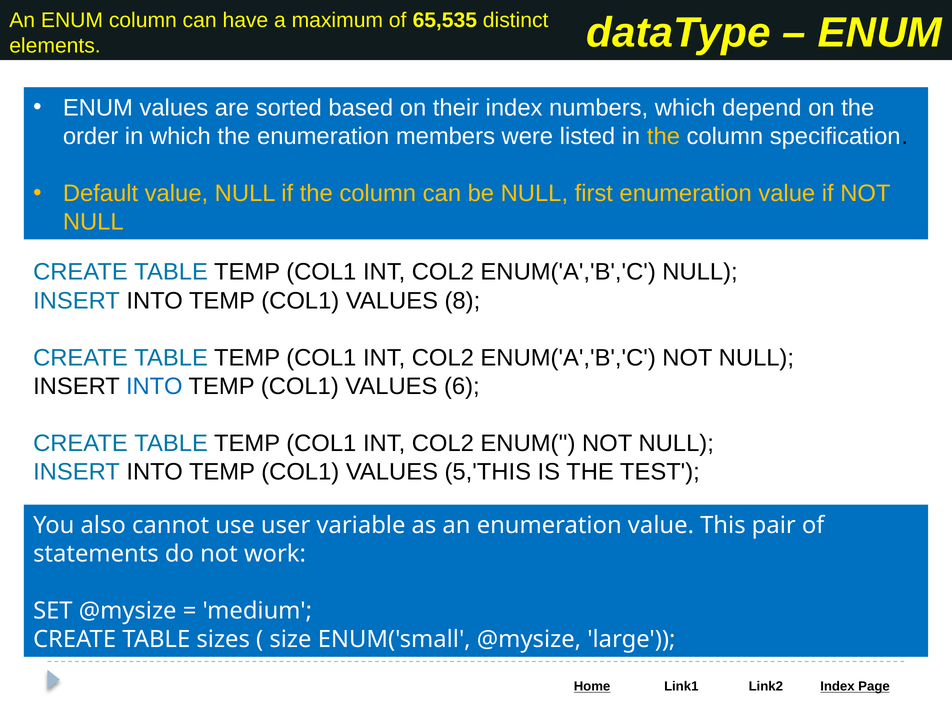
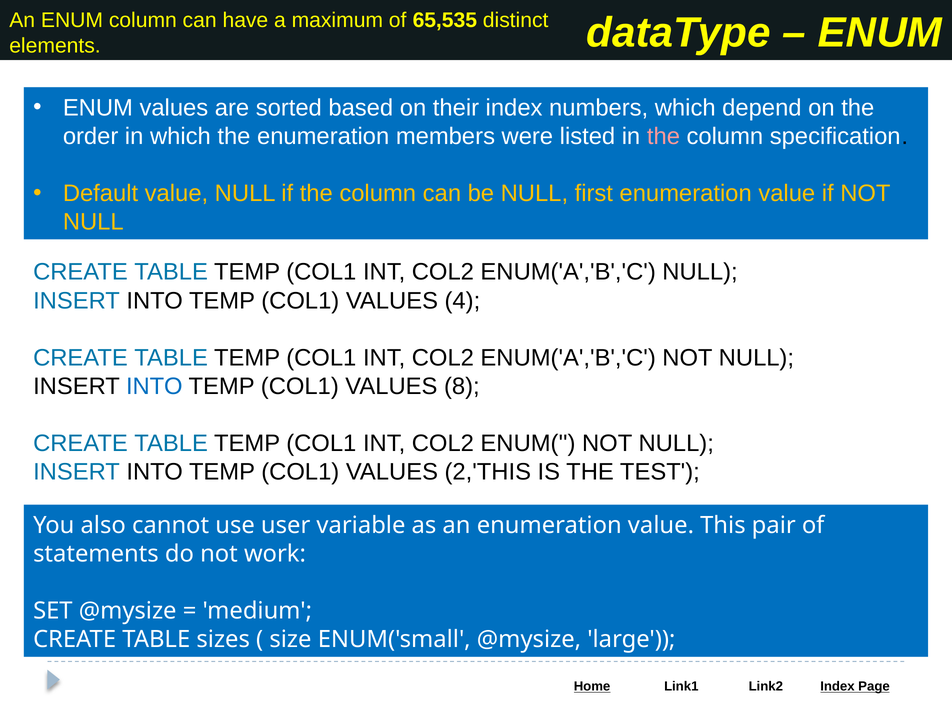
the colour: yellow -> pink (663, 136)
8: 8 -> 4 (462, 301)
6: 6 -> 8 (462, 386)
5,'THIS: 5,'THIS -> 2,'THIS (488, 472)
